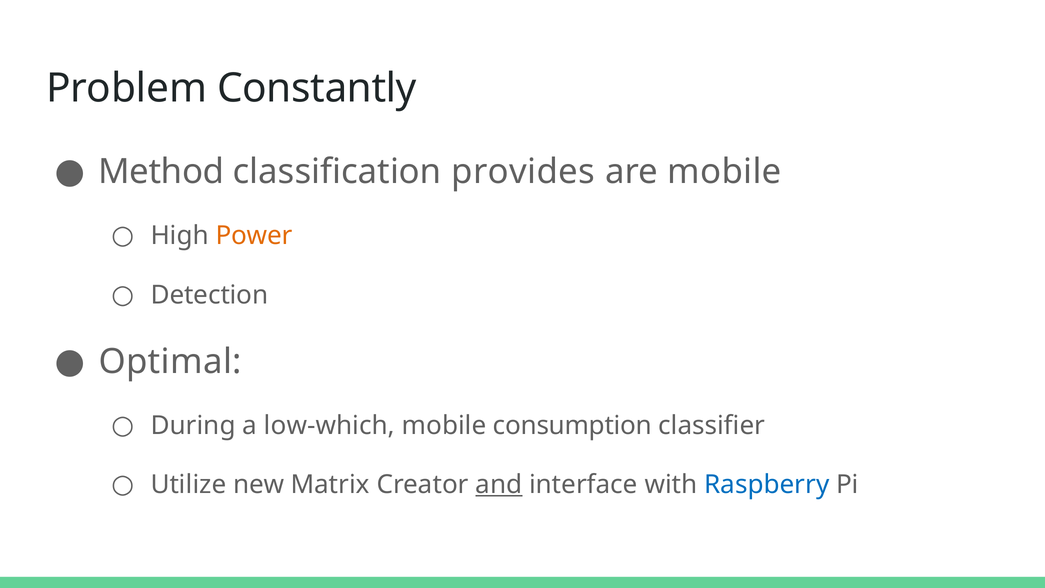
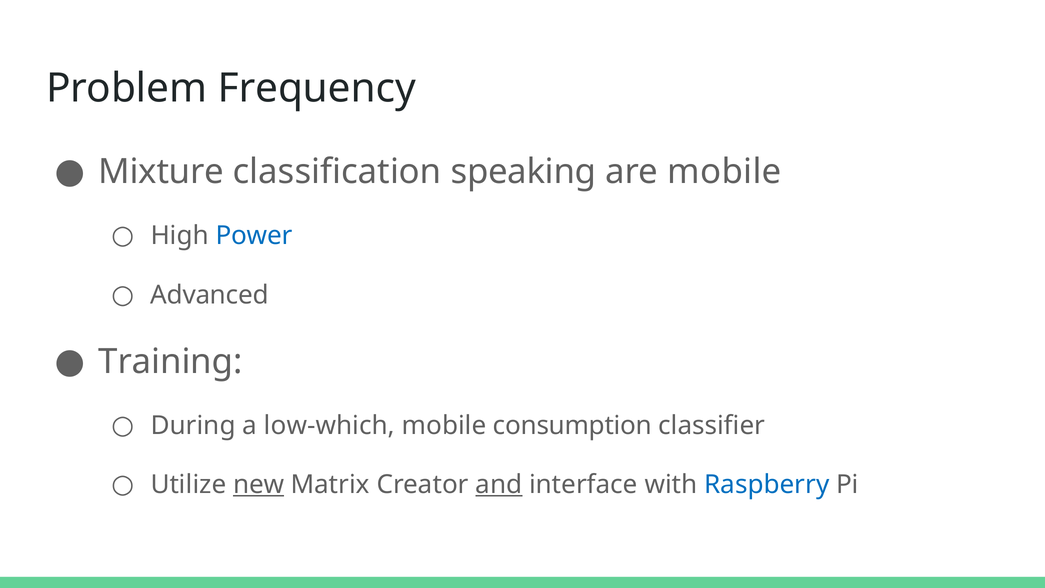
Constantly: Constantly -> Frequency (317, 89)
Method: Method -> Mixture (161, 172)
provides: provides -> speaking (523, 172)
Power colour: orange -> blue (254, 236)
Detection: Detection -> Advanced (210, 295)
Optimal: Optimal -> Training (170, 361)
new underline: none -> present (259, 485)
